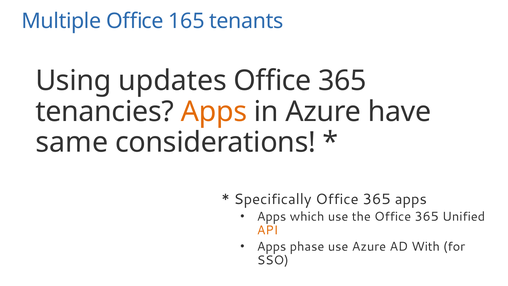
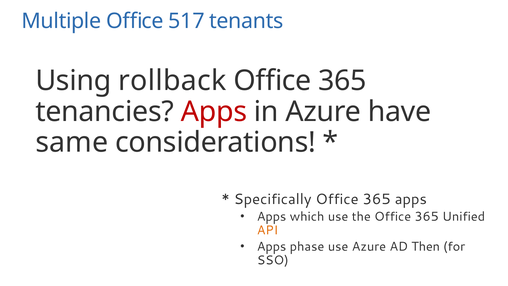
165: 165 -> 517 (186, 21)
updates: updates -> rollback (172, 81)
Apps colour: orange -> red (214, 111)
With: With -> Then (426, 246)
